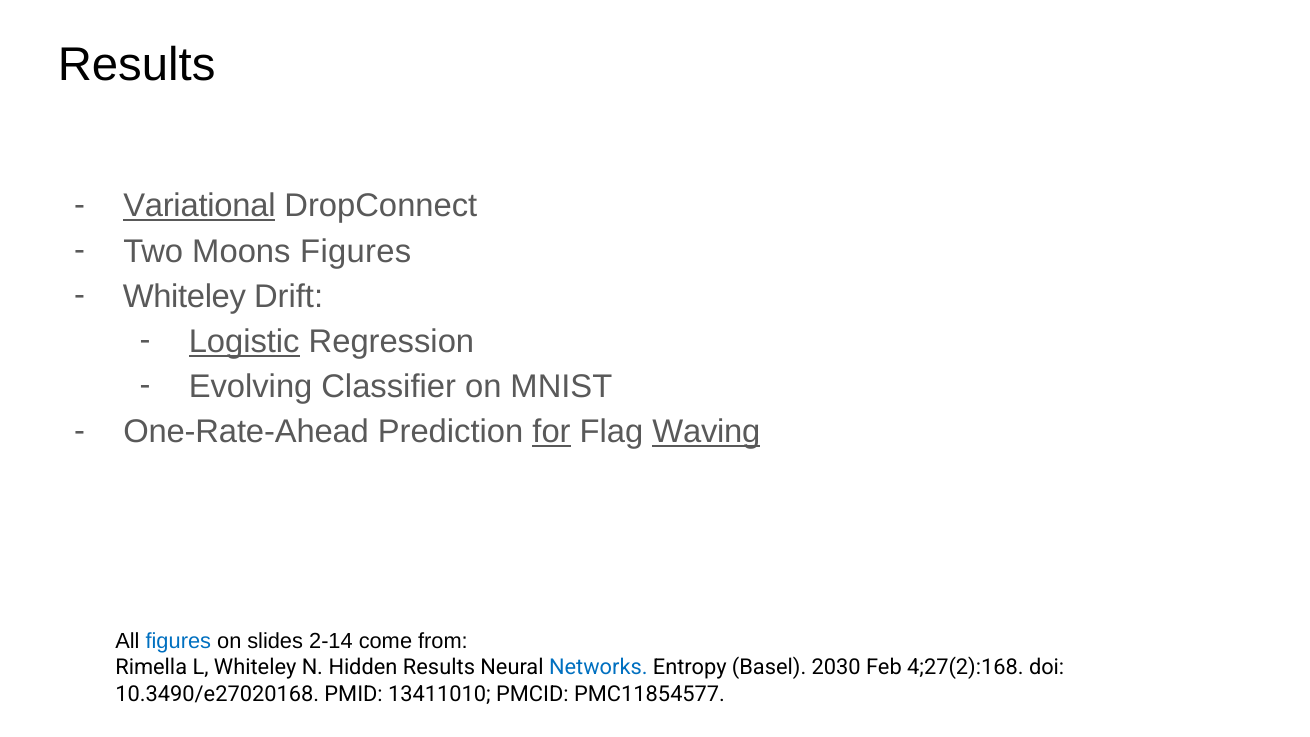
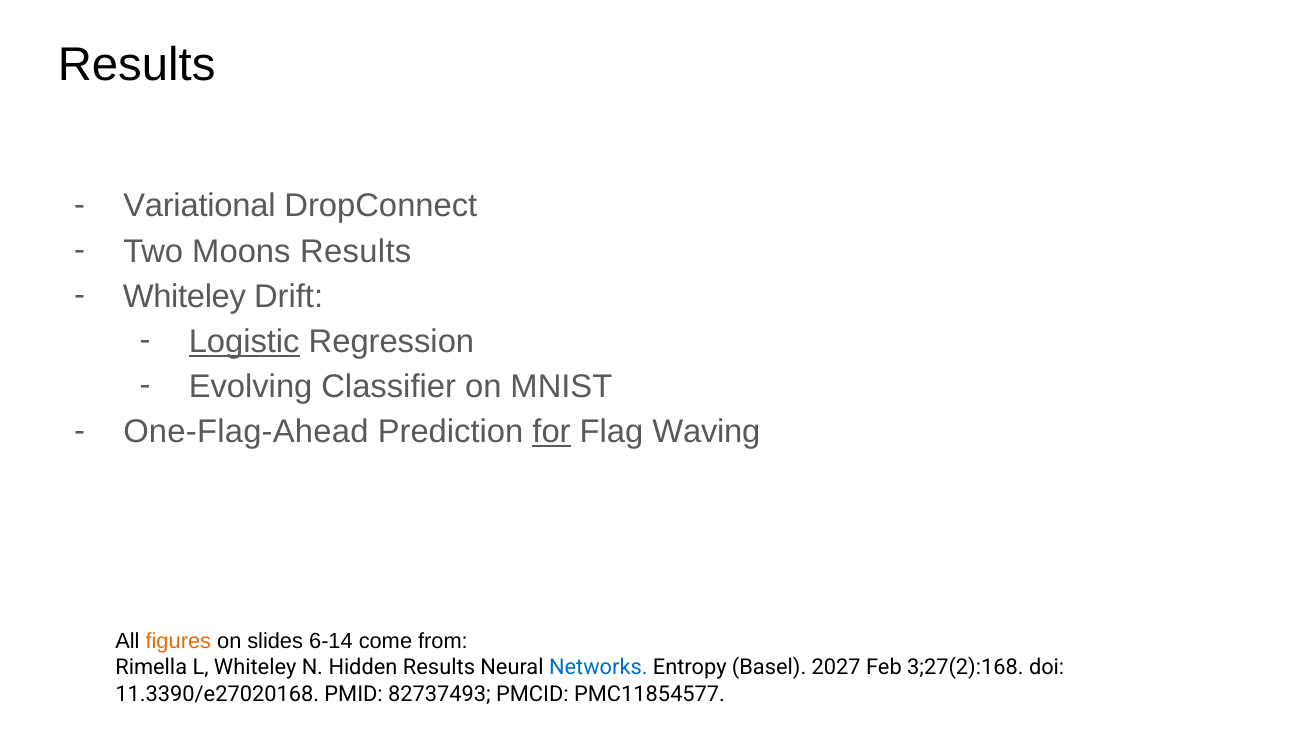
Variational underline: present -> none (199, 206)
Moons Figures: Figures -> Results (356, 251)
One-Rate-Ahead: One-Rate-Ahead -> One-Flag-Ahead (246, 432)
Waving underline: present -> none (706, 432)
figures colour: blue -> orange (178, 642)
2-14: 2-14 -> 6-14 (331, 642)
2030: 2030 -> 2027 (836, 668)
4;27(2):168: 4;27(2):168 -> 3;27(2):168 (965, 668)
10.3490/e27020168: 10.3490/e27020168 -> 11.3390/e27020168 (217, 694)
13411010: 13411010 -> 82737493 (439, 694)
